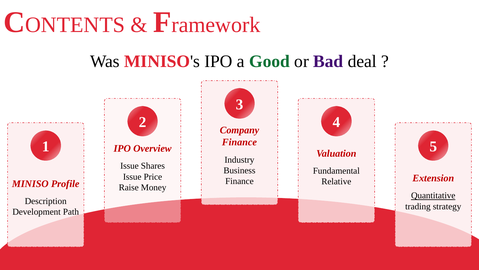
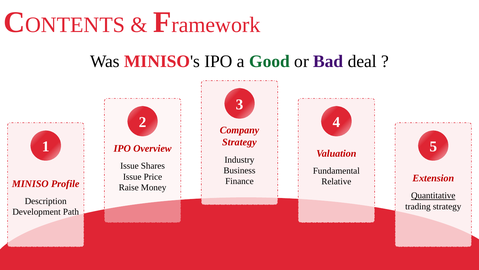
Finance: Finance -> Strategy (239, 142)
